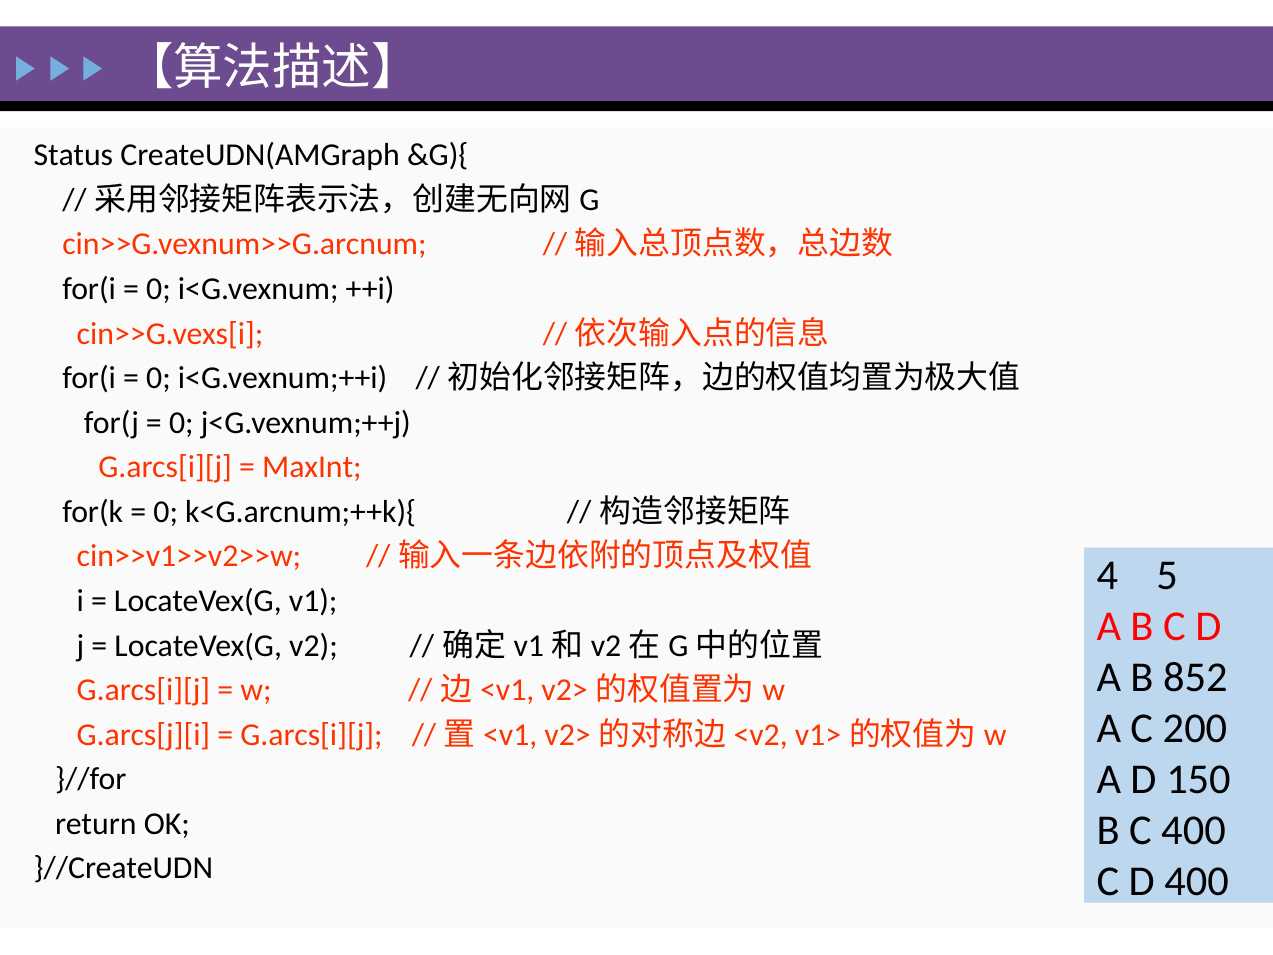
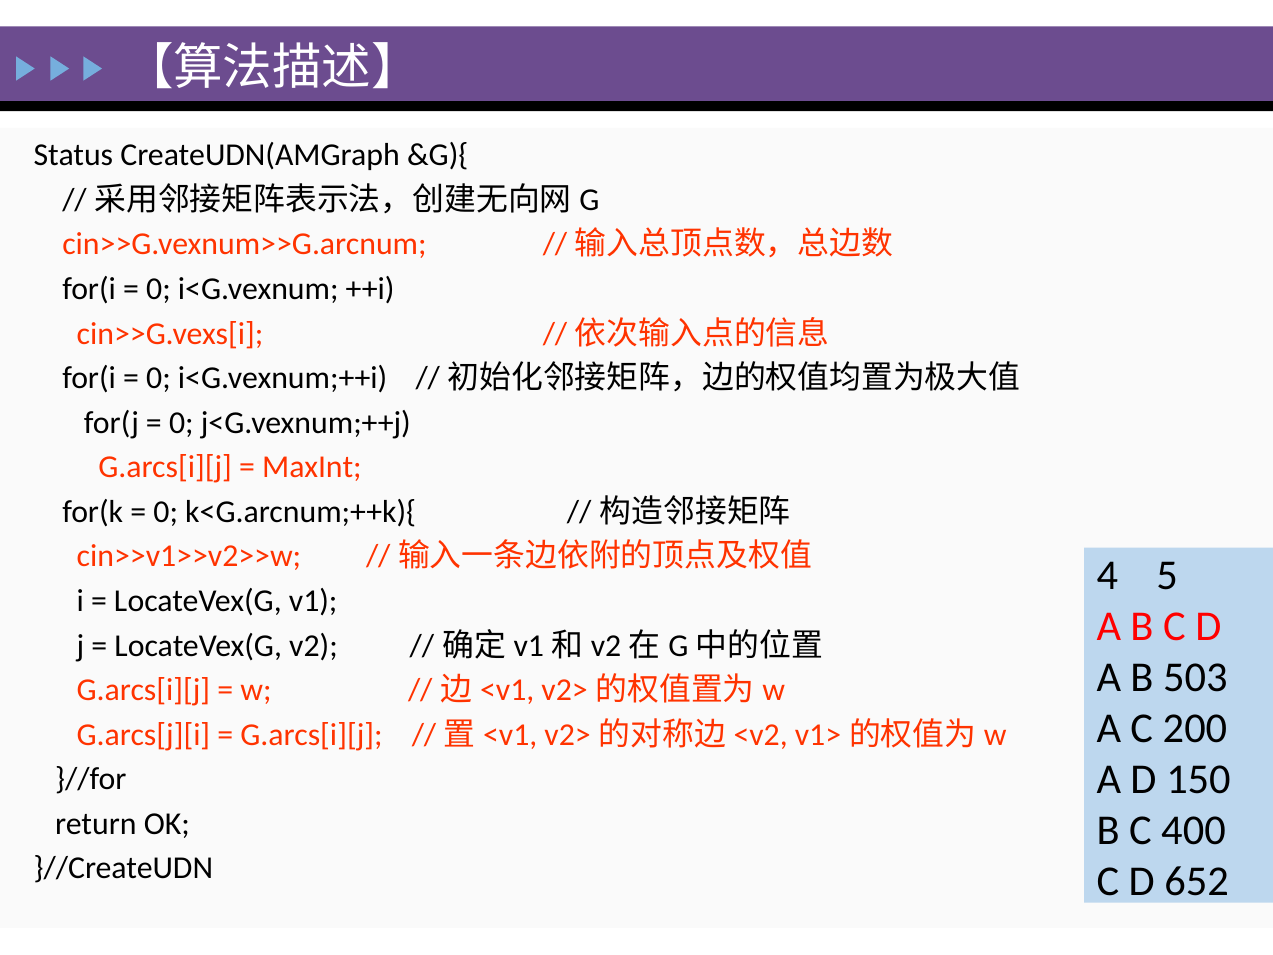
852: 852 -> 503 (1195, 677)
D 400: 400 -> 652 (1197, 881)
